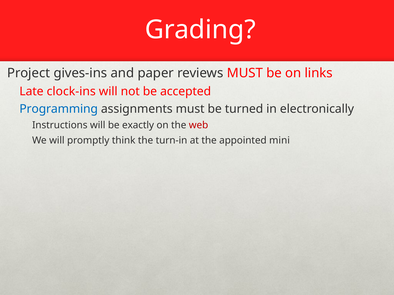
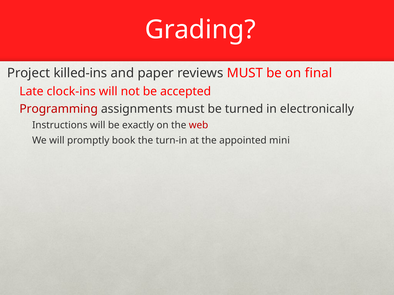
gives-ins: gives-ins -> killed-ins (80, 73)
links: links -> final (319, 73)
Programming colour: blue -> red (59, 109)
think: think -> book (124, 141)
